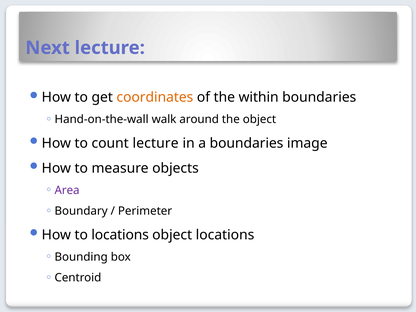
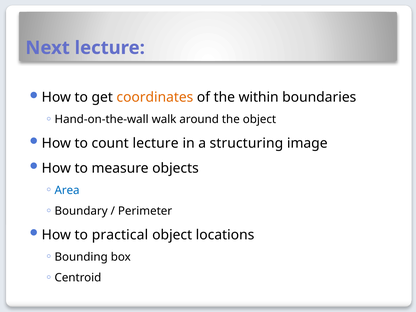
a boundaries: boundaries -> structuring (246, 143)
Area colour: purple -> blue (67, 190)
to locations: locations -> practical (120, 235)
